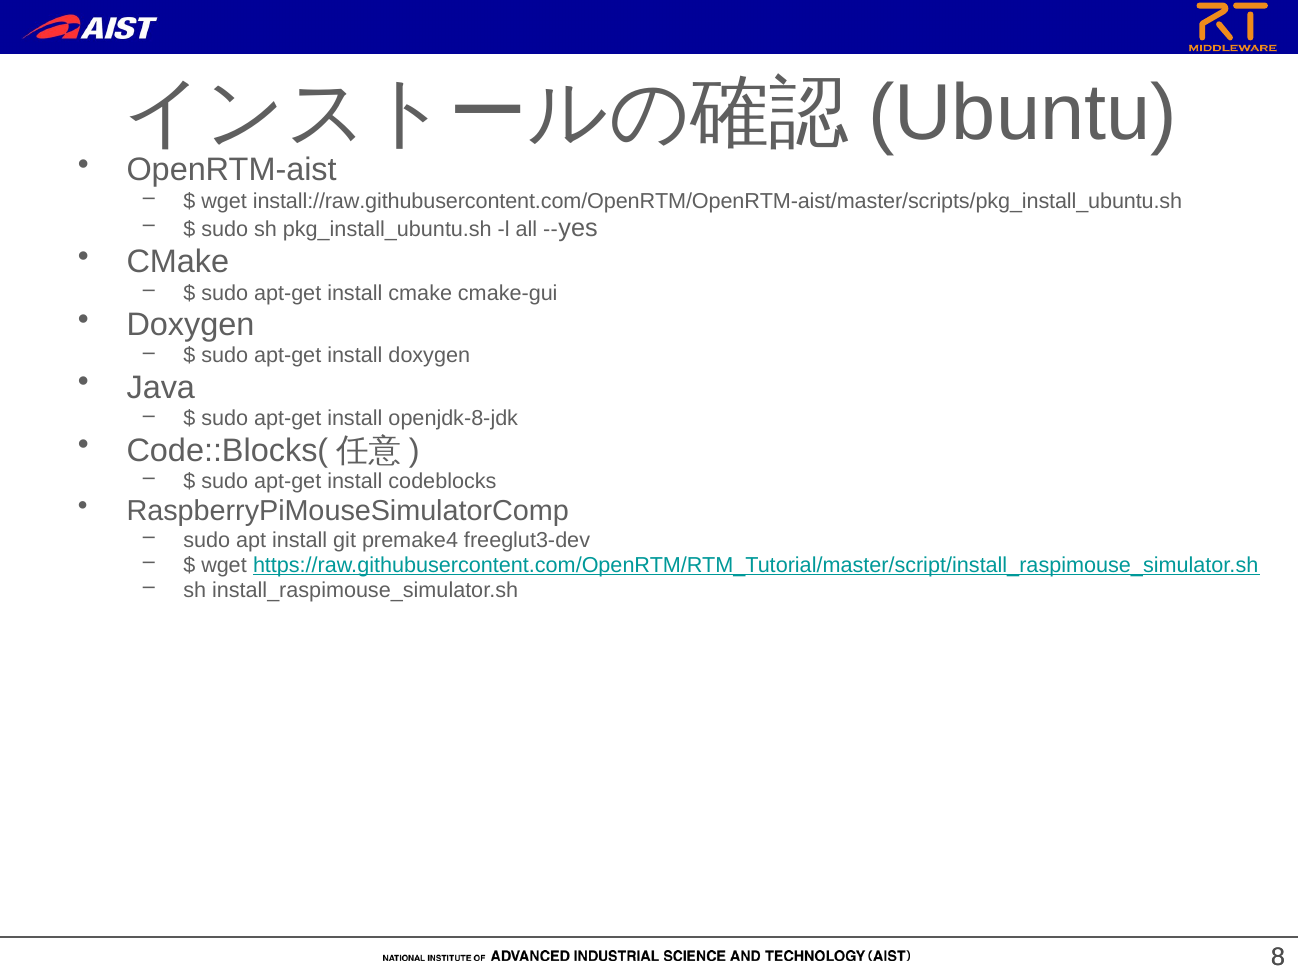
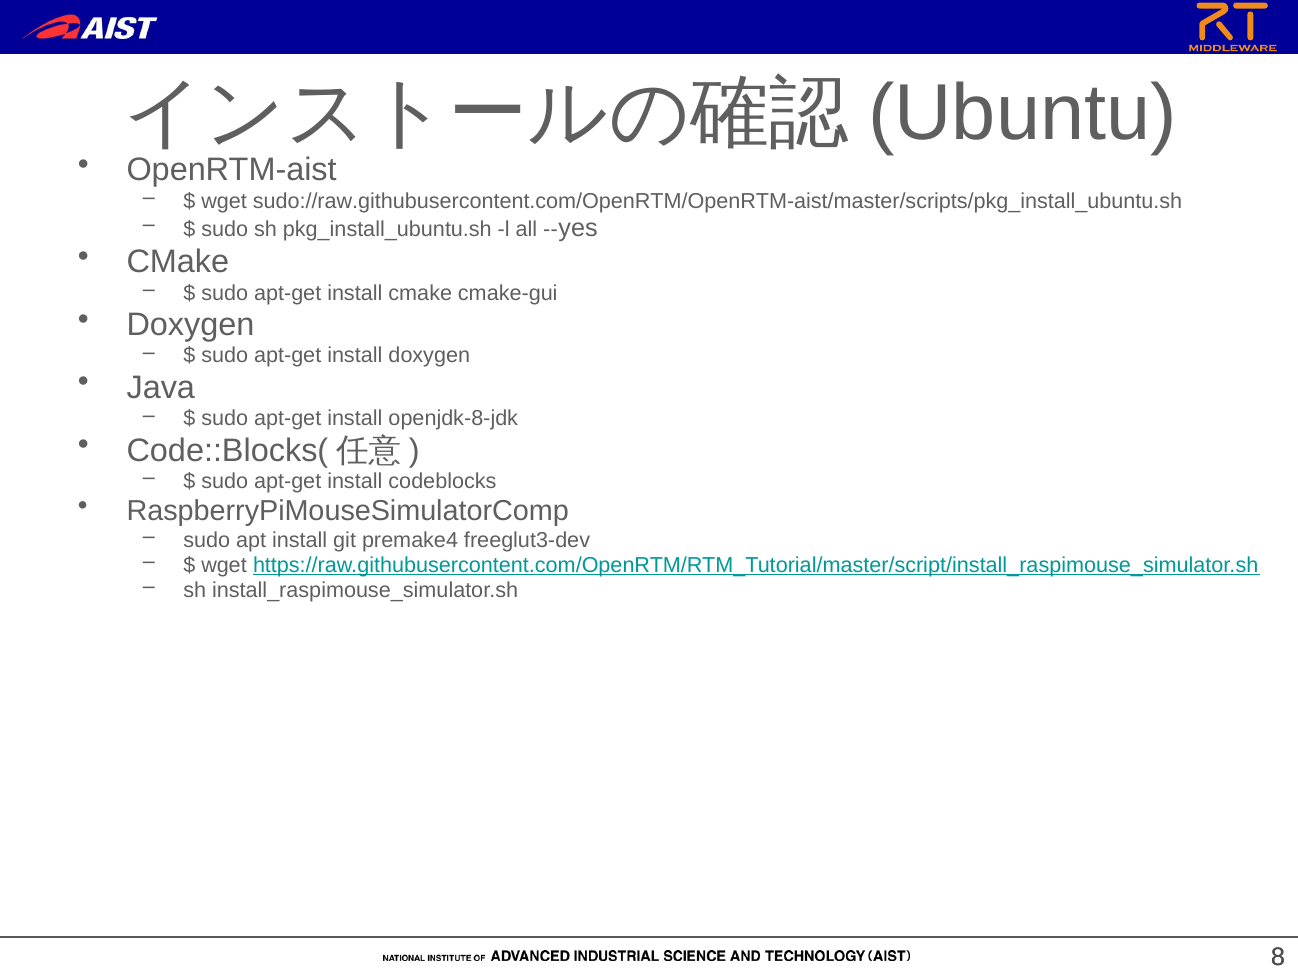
install://raw.githubusercontent.com/OpenRTM/OpenRTM-aist/master/scripts/pkg_install_ubuntu.sh: install://raw.githubusercontent.com/OpenRTM/OpenRTM-aist/master/scripts/pkg_install_ubuntu.sh -> sudo://raw.githubusercontent.com/OpenRTM/OpenRTM-aist/master/scripts/pkg_install_ubuntu.sh (717, 201)
